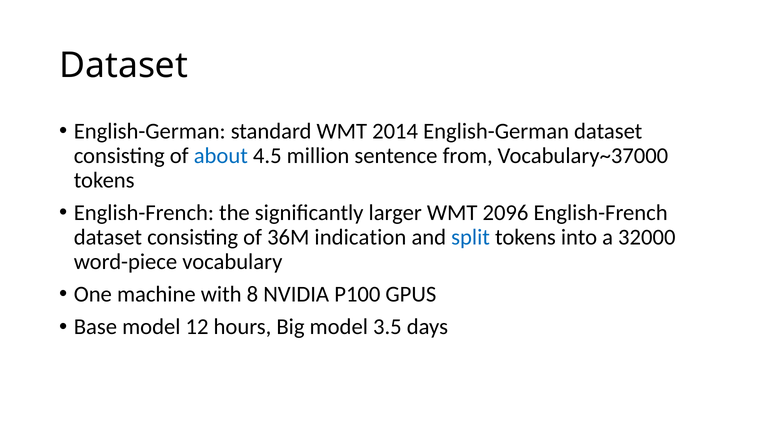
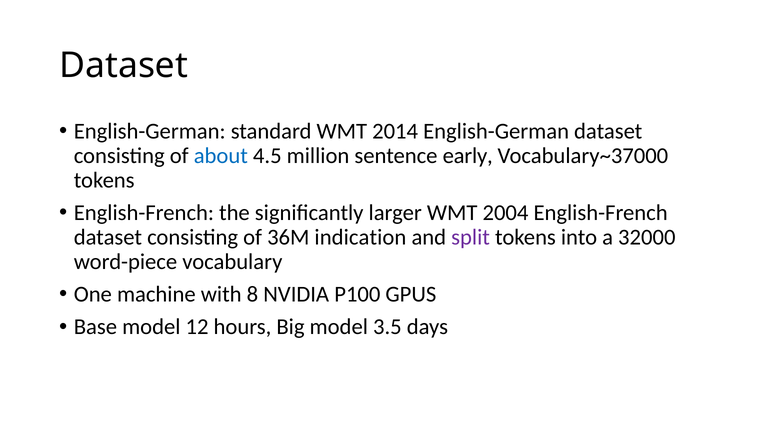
from: from -> early (468, 156)
2096: 2096 -> 2004 (505, 213)
split colour: blue -> purple (471, 237)
